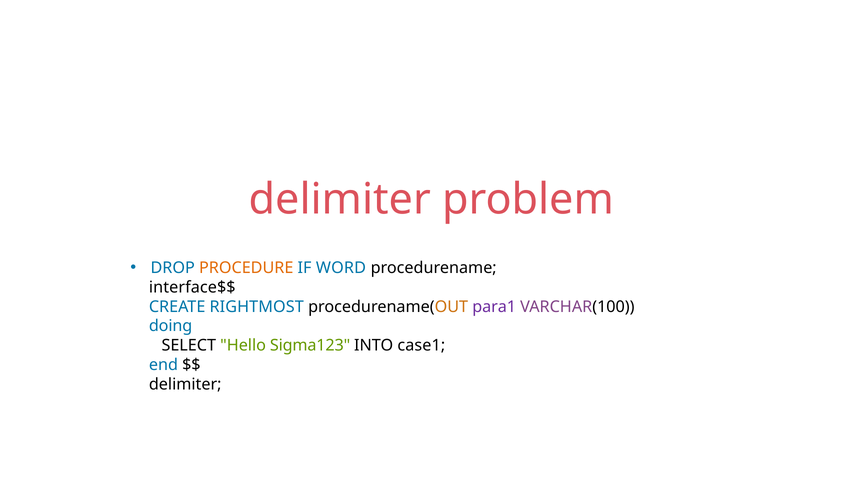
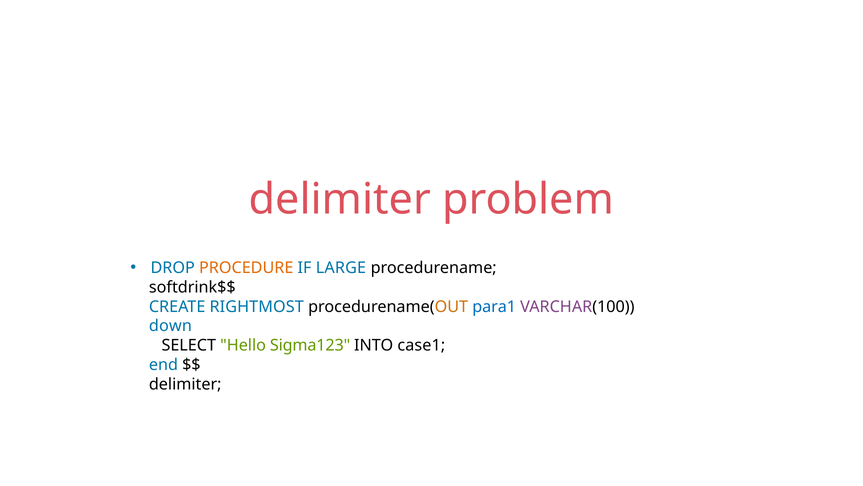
WORD: WORD -> LARGE (341, 267)
interface$$: interface$$ -> softdrink$$ (192, 287)
para1 colour: purple -> blue (494, 306)
doing: doing -> down (170, 326)
